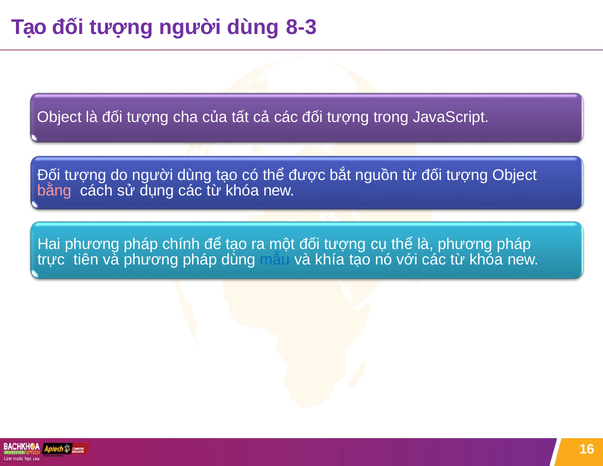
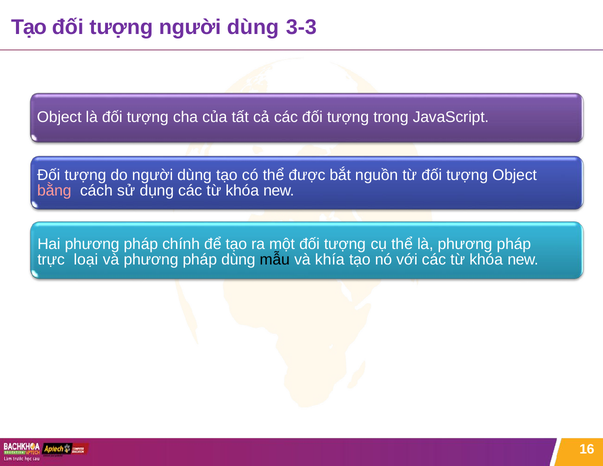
8-3: 8-3 -> 3-3 (301, 27)
tiên: tiên -> loại (86, 260)
mẫu colour: blue -> black (275, 260)
